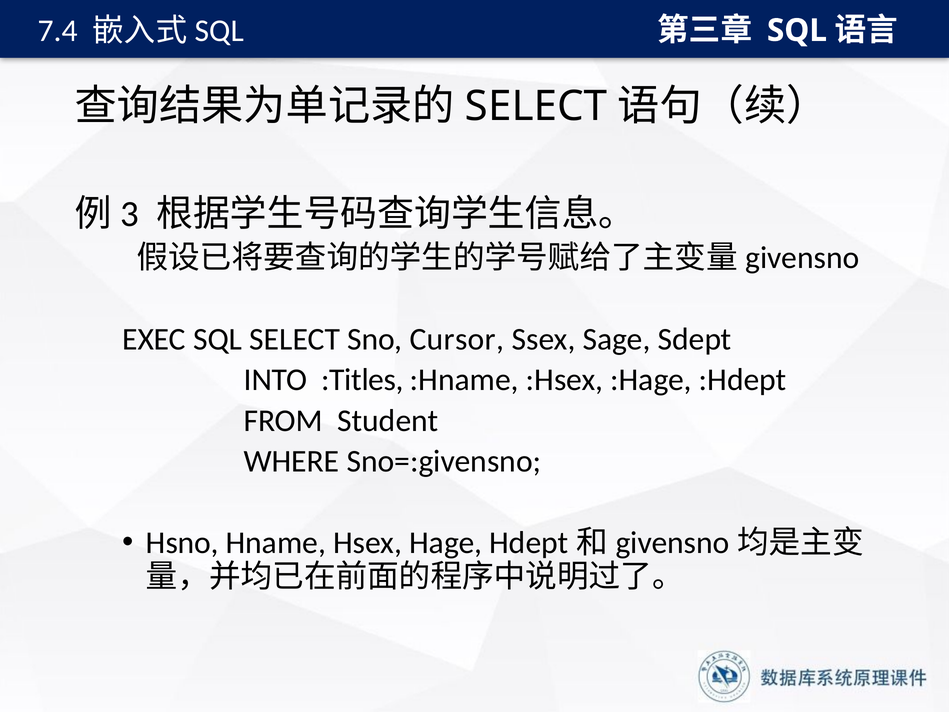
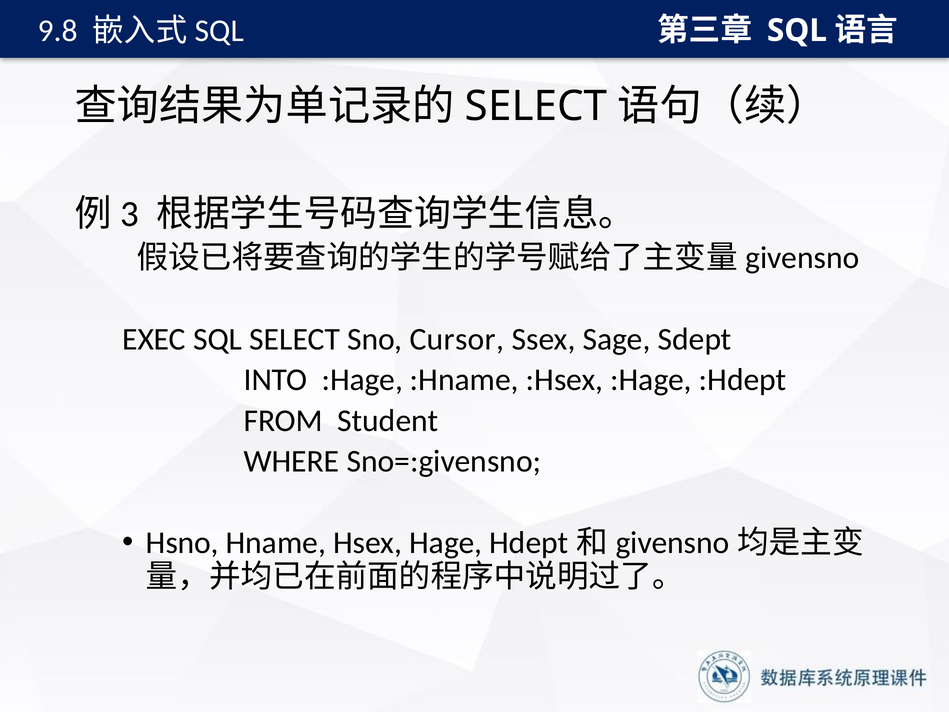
7.4: 7.4 -> 9.8 (58, 31)
INTO :Titles: :Titles -> :Hage (362, 380)
